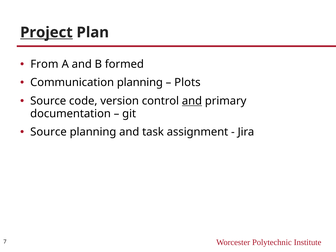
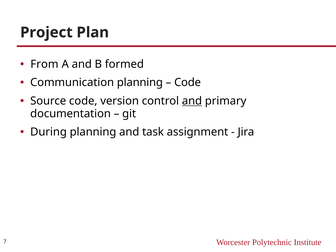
Project underline: present -> none (46, 32)
Plots: Plots -> Code (188, 83)
Source: Source -> During (49, 132)
